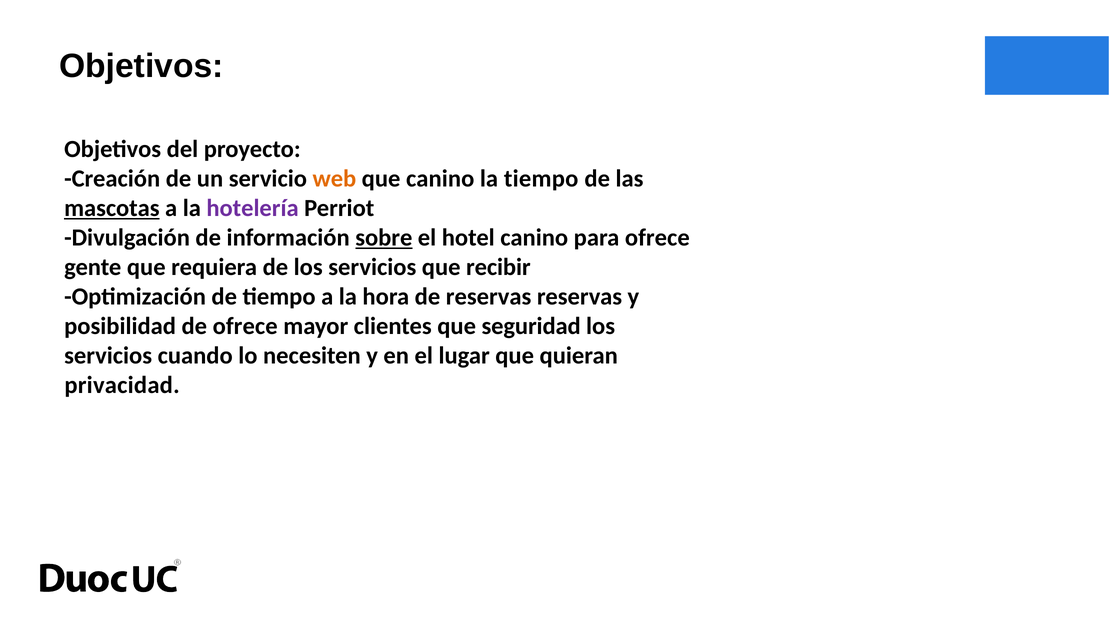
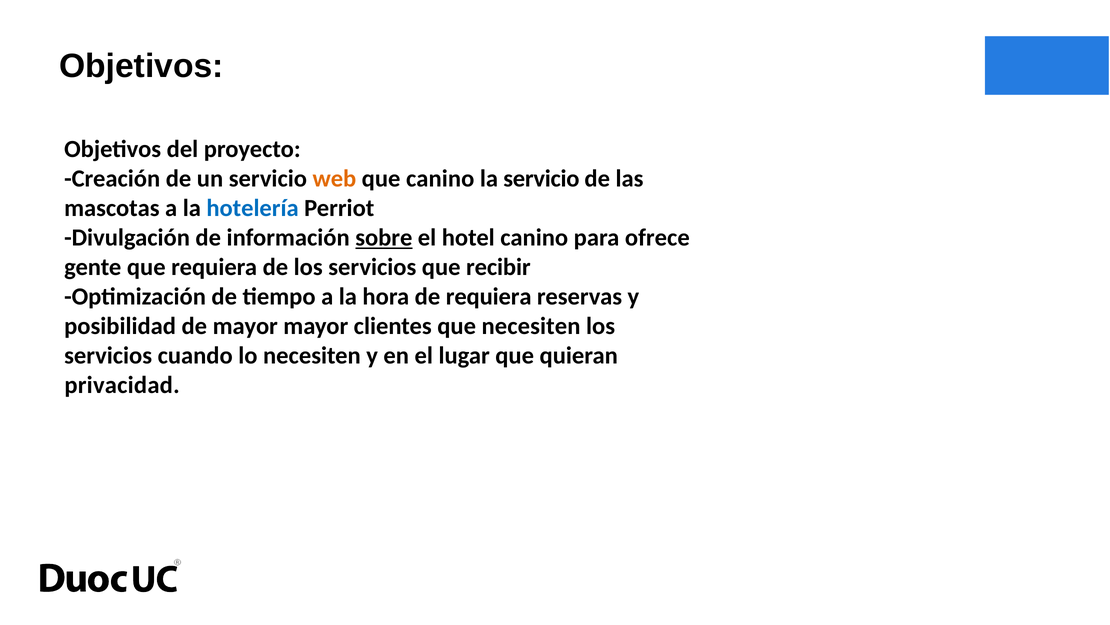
la tiempo: tiempo -> servicio (541, 179)
mascotas underline: present -> none (112, 208)
hotelería colour: purple -> blue (253, 208)
de reservas: reservas -> requiera (489, 297)
de ofrece: ofrece -> mayor (245, 326)
que seguridad: seguridad -> necesiten (531, 326)
